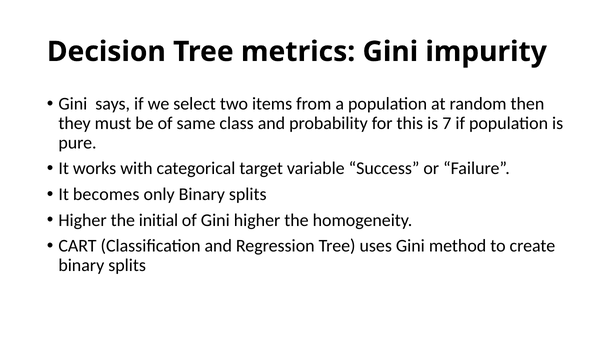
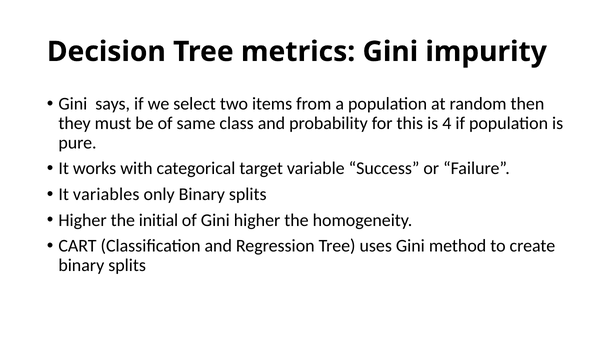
7: 7 -> 4 (447, 123)
becomes: becomes -> variables (106, 194)
